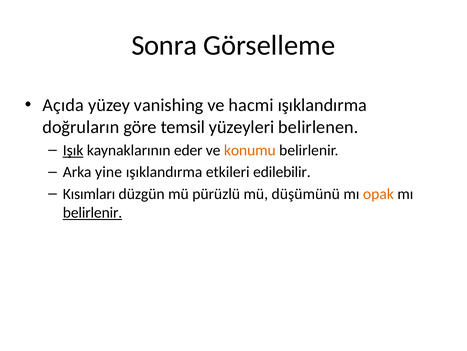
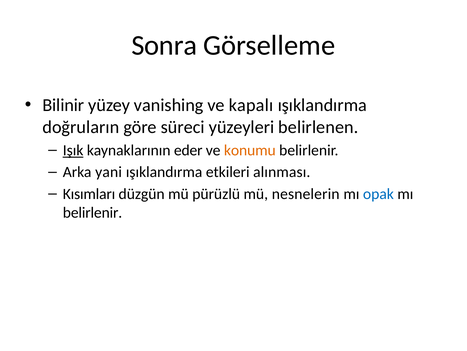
Açıda: Açıda -> Bilinir (63, 105)
hacmi: hacmi -> kapalı (251, 105)
temsil: temsil -> süreci (183, 127)
yine: yine -> yani (109, 172)
edilebilir: edilebilir -> alınması (282, 172)
düşümünü: düşümünü -> nesnelerin (306, 194)
opak colour: orange -> blue (378, 194)
belirlenir underline: present -> none (93, 212)
